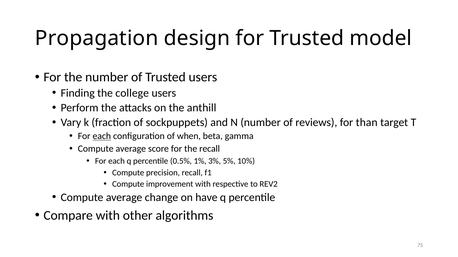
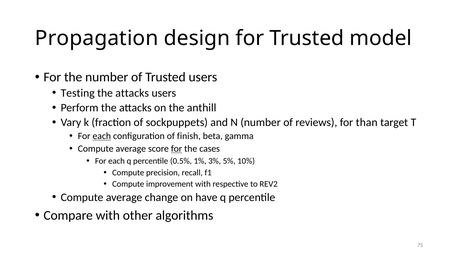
Finding: Finding -> Testing (78, 93)
college: college -> attacks (132, 93)
when: when -> finish (189, 136)
for underline: none -> present (177, 149)
the recall: recall -> cases (210, 149)
